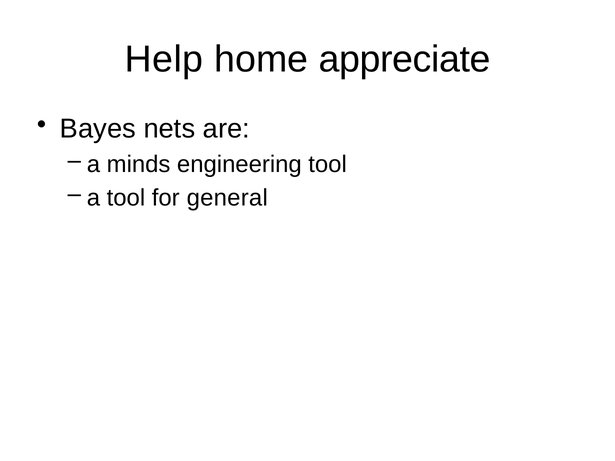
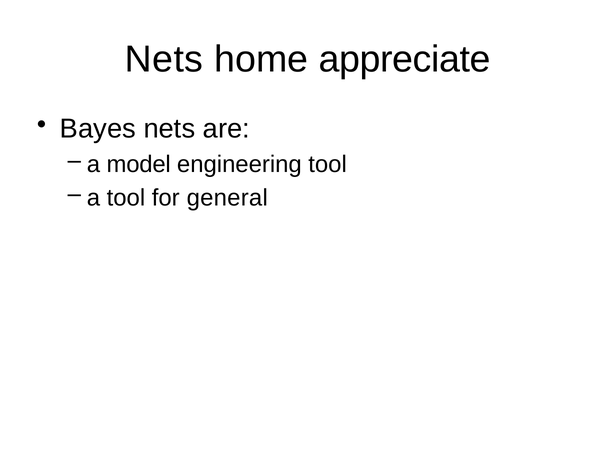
Help: Help -> Nets (164, 60)
minds: minds -> model (139, 164)
